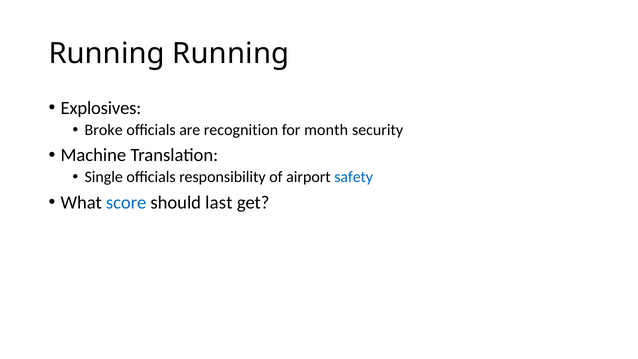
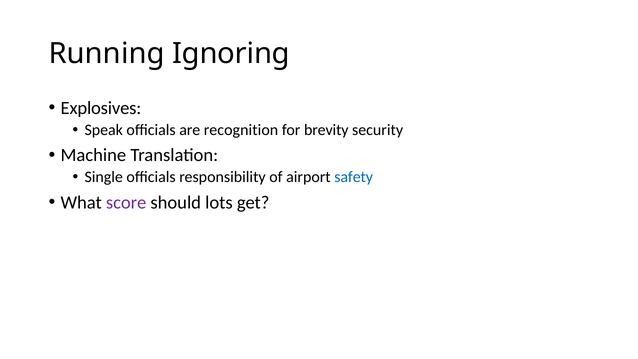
Running Running: Running -> Ignoring (231, 54)
Broke: Broke -> Speak (104, 130)
month: month -> brevity (326, 130)
score colour: blue -> purple (126, 202)
last: last -> lots (219, 202)
